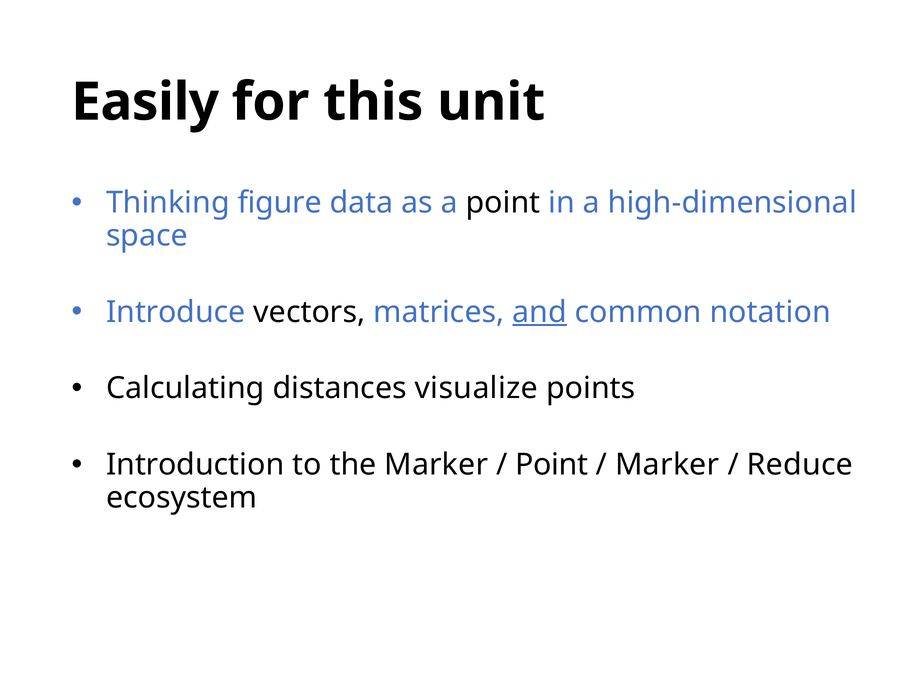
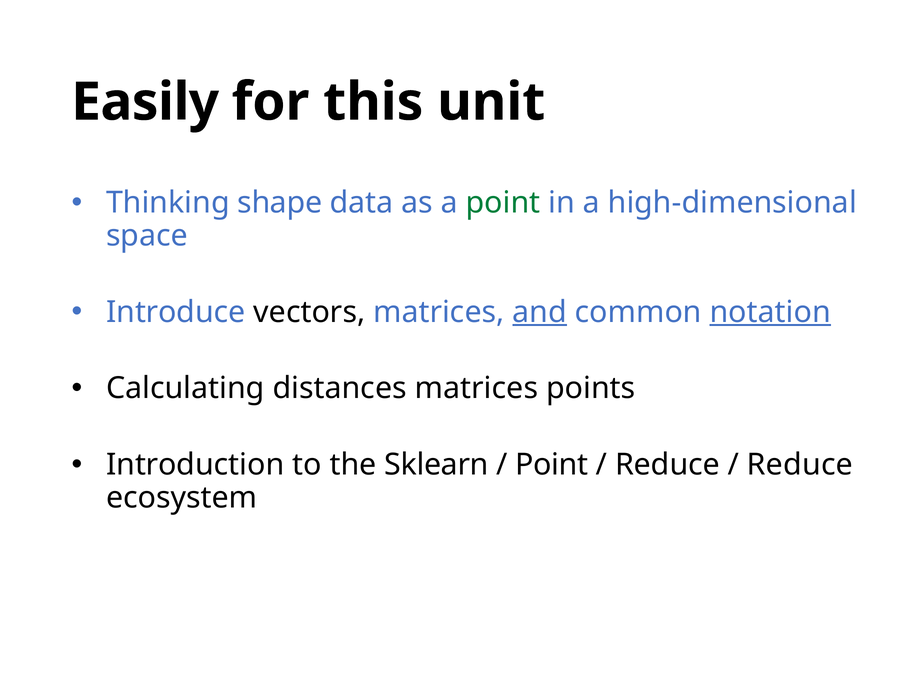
figure: figure -> shape (280, 203)
point colour: black -> green (503, 203)
notation underline: none -> present (770, 312)
distances visualize: visualize -> matrices (476, 388)
the Marker: Marker -> Sklearn (436, 465)
Marker: Marker -> Reduce (667, 465)
